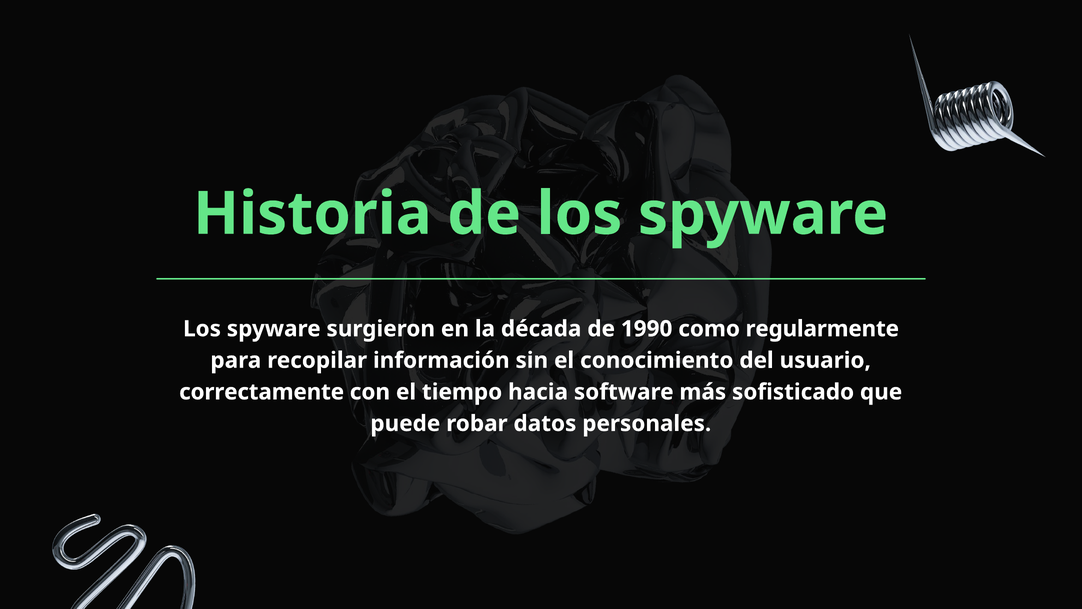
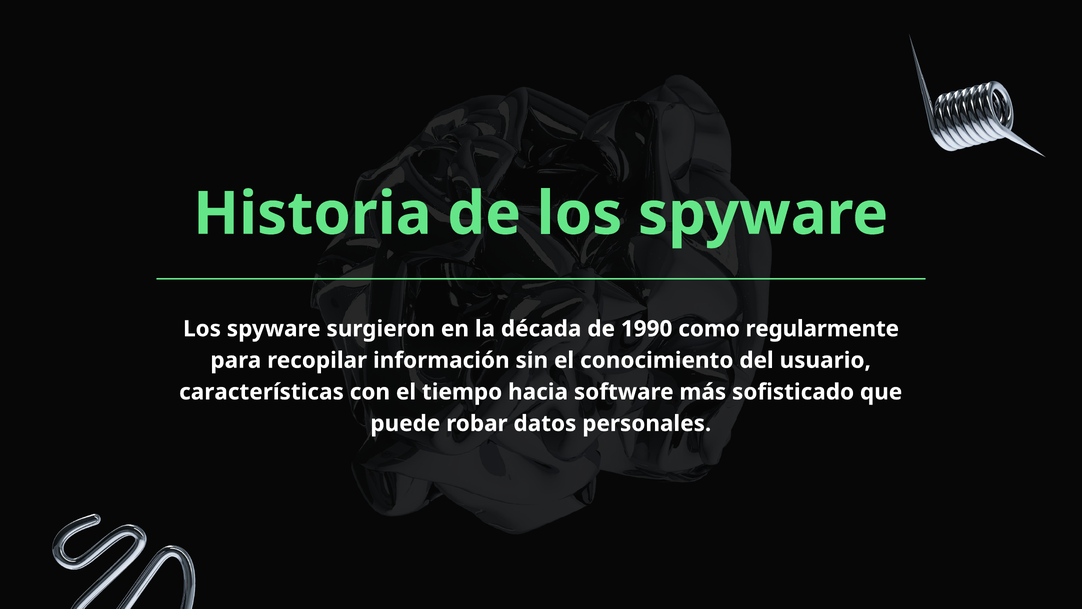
correctamente: correctamente -> características (261, 392)
